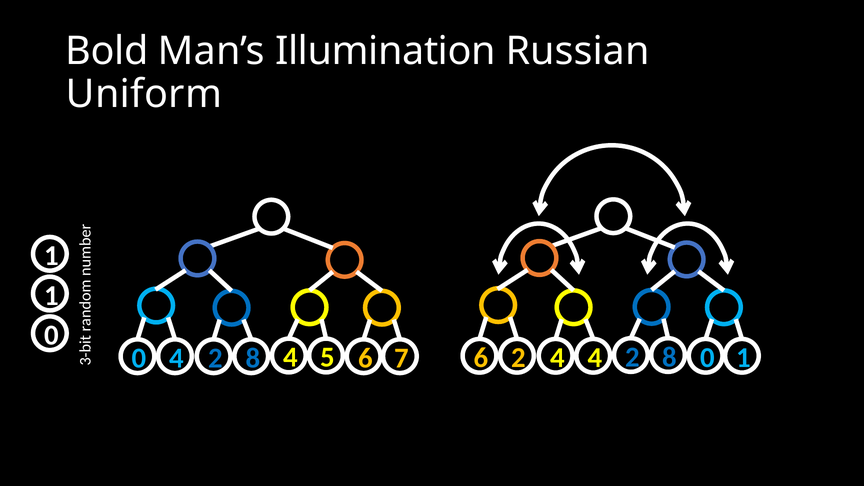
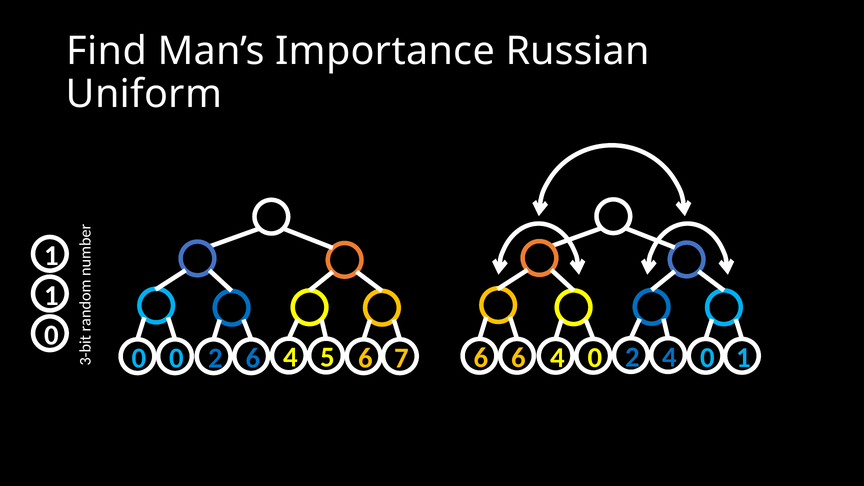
Bold: Bold -> Find (107, 51)
Illumination: Illumination -> Importance (385, 51)
6 2: 2 -> 6 (519, 358)
4: 4 -> 0 (595, 358)
8: 8 -> 4 (670, 357)
4: 4 -> 0 (177, 358)
8: 8 -> 6 (253, 358)
